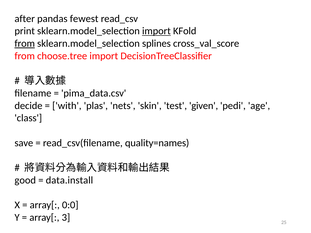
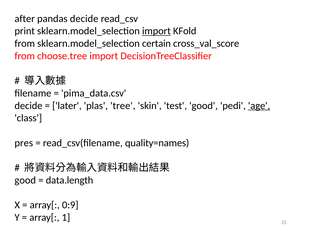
pandas fewest: fewest -> decide (84, 19)
from underline: present -> none (25, 44)
splines: splines -> certain (156, 44)
with: with -> later (67, 106)
nets: nets -> tree (123, 106)
test given: given -> good (204, 106)
age underline: none -> present (259, 106)
save: save -> pres (24, 143)
data.install: data.install -> data.length (70, 180)
0:0: 0:0 -> 0:9 (70, 205)
3: 3 -> 1 (66, 218)
